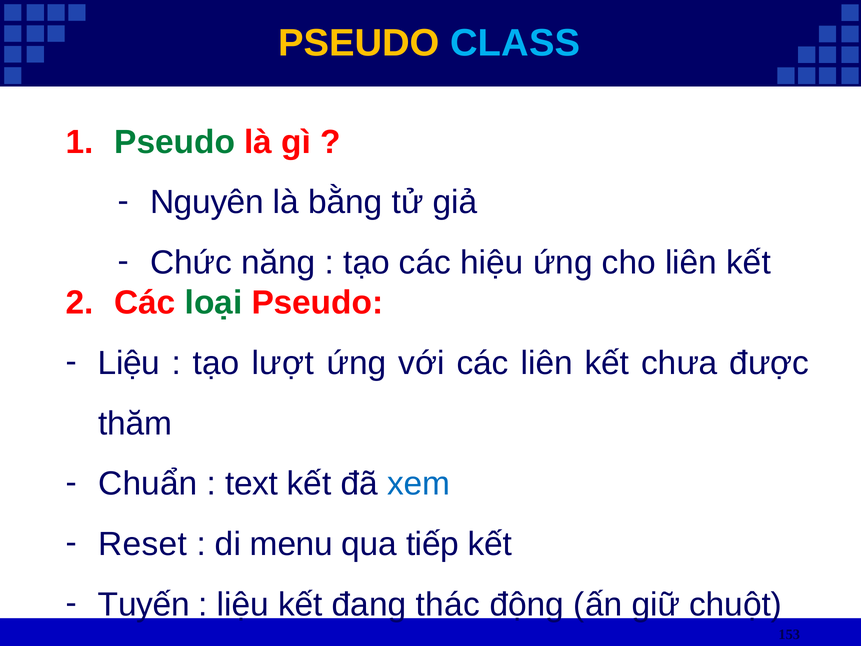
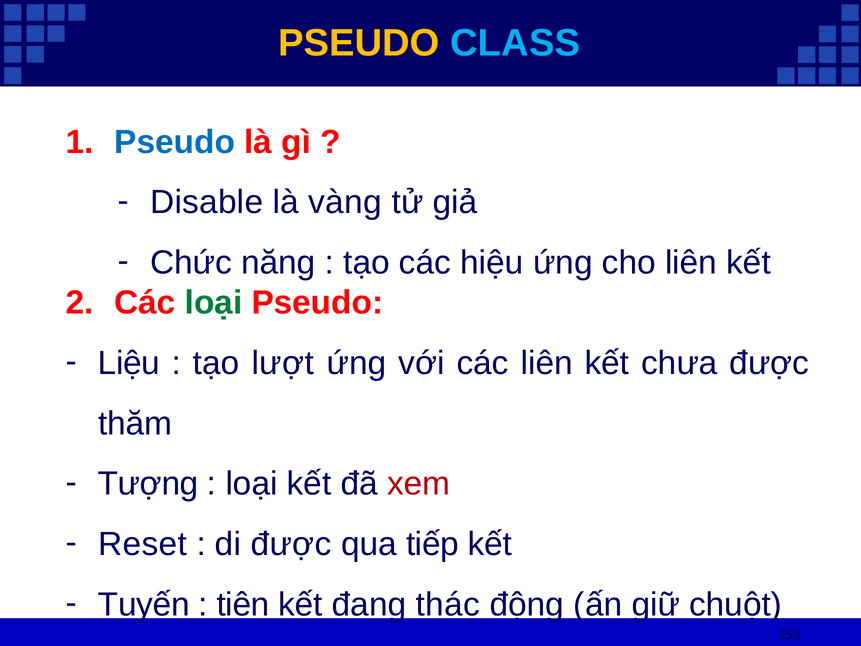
Pseudo colour: green -> blue (175, 142)
Nguyên: Nguyên -> Disable (207, 202)
bằng: bằng -> vàng (345, 202)
Chuẩn: Chuẩn -> Tượng (148, 484)
text: text -> loại (252, 484)
xem colour: blue -> red (419, 484)
di menu: menu -> được (291, 544)
liệu: liệu -> tiên (243, 604)
